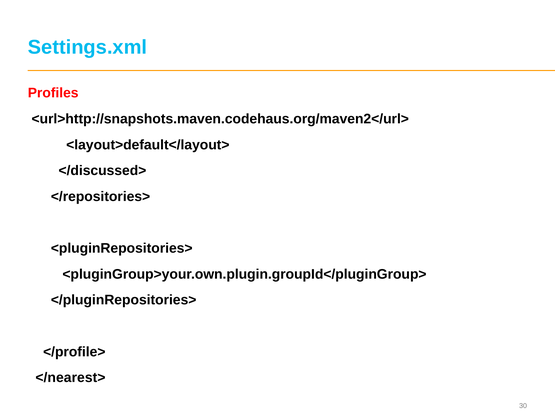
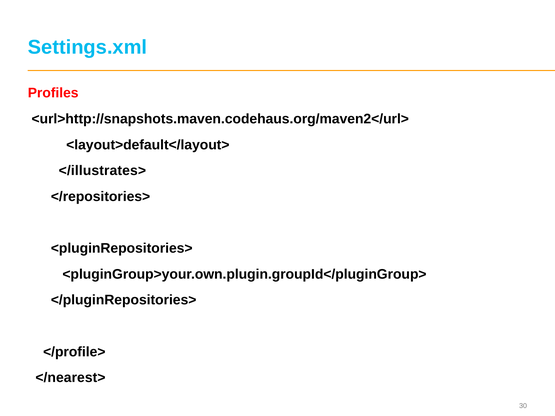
</discussed>: </discussed> -> </illustrates> (102, 171)
